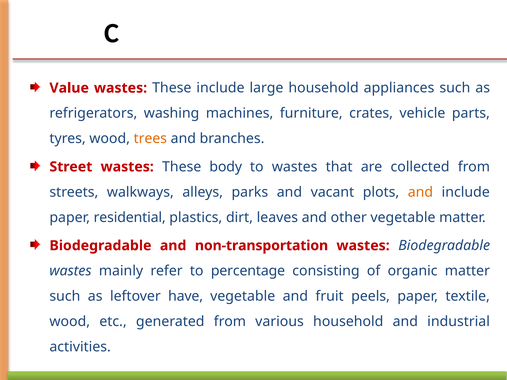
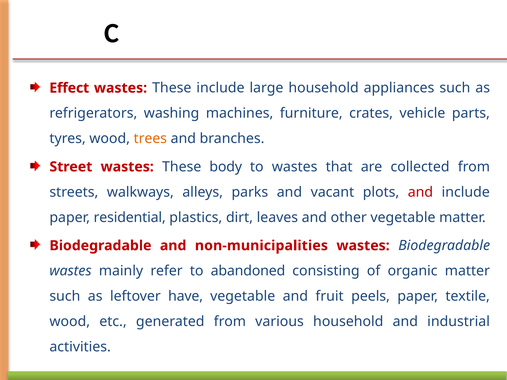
Value: Value -> Effect (69, 88)
and colour: orange -> red (420, 192)
non-transportation: non-transportation -> non-municipalities (261, 246)
percentage: percentage -> abandoned (248, 271)
